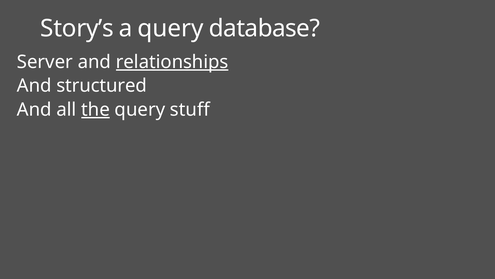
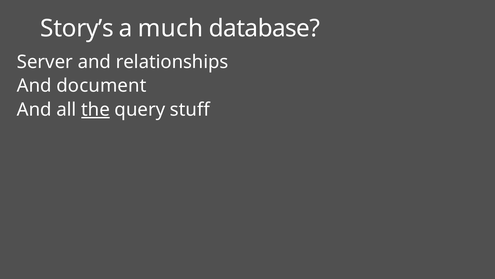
a query: query -> much (171, 28)
relationships underline: present -> none (172, 62)
structured: structured -> document (101, 86)
